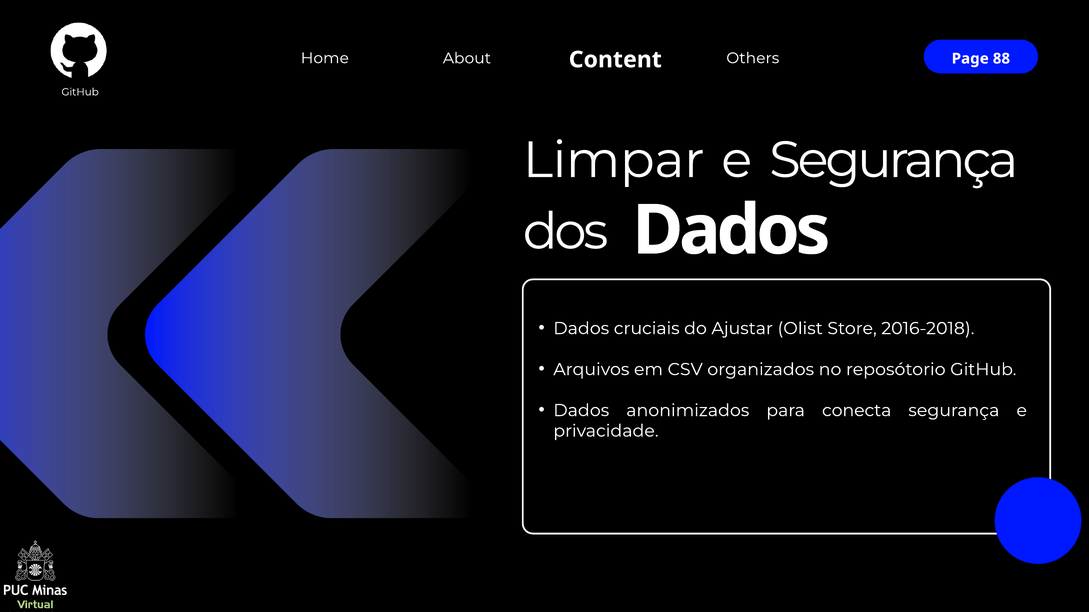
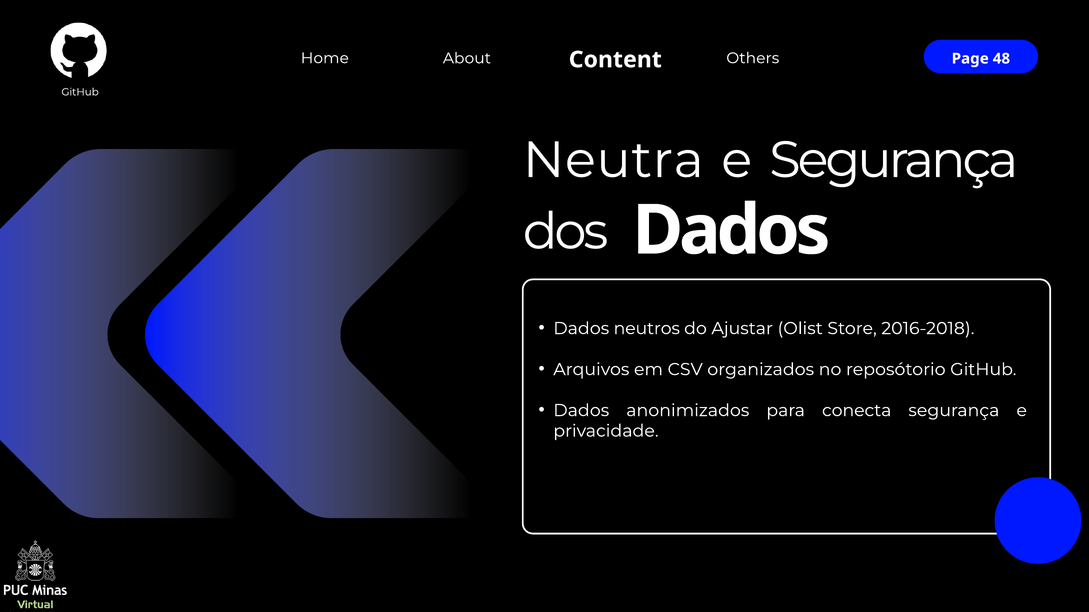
88: 88 -> 48 (1001, 59)
Limpar: Limpar -> Neutra (613, 160)
cruciais: cruciais -> neutros (647, 329)
